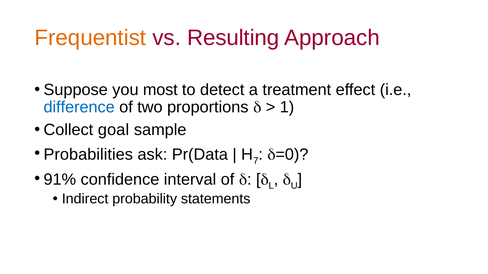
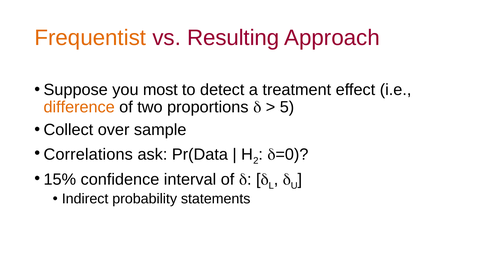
difference colour: blue -> orange (79, 107)
1: 1 -> 5 (287, 107)
goal: goal -> over (114, 130)
Probabilities: Probabilities -> Correlations (88, 155)
7: 7 -> 2 (256, 161)
91%: 91% -> 15% (60, 180)
